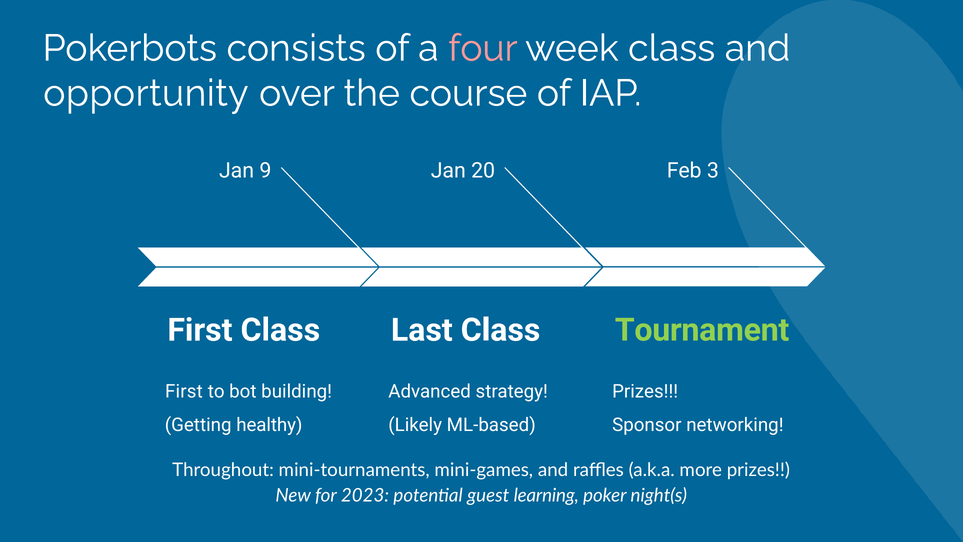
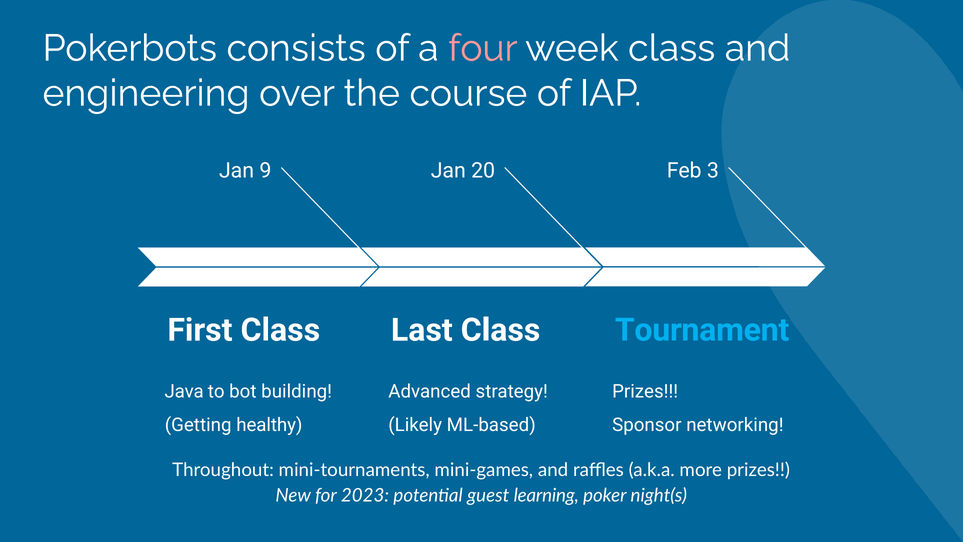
opportunity: opportunity -> engineering (146, 93)
Tournament colour: light green -> light blue (702, 330)
First: First -> Java (184, 391)
